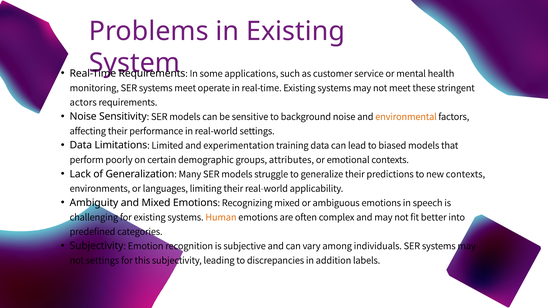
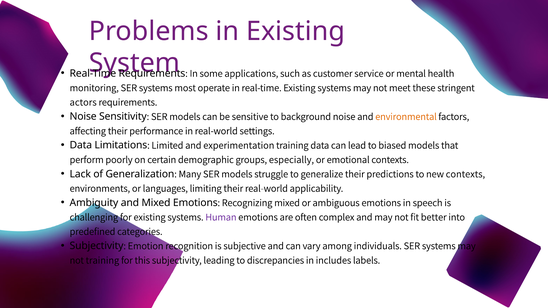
systems meet: meet -> most (185, 88)
attributes: attributes -> especially (291, 160)
Human colour: orange -> purple (221, 217)
not settings: settings -> training (102, 260)
addition: addition -> includes (333, 260)
